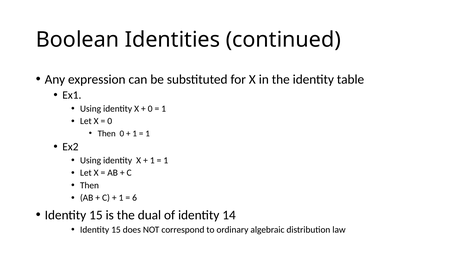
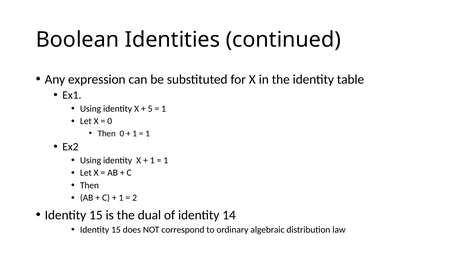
0: 0 -> 5 (150, 109)
6: 6 -> 2 (135, 198)
